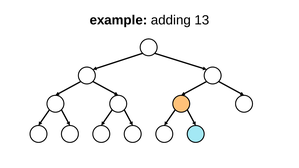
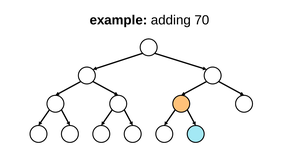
13: 13 -> 70 (202, 20)
